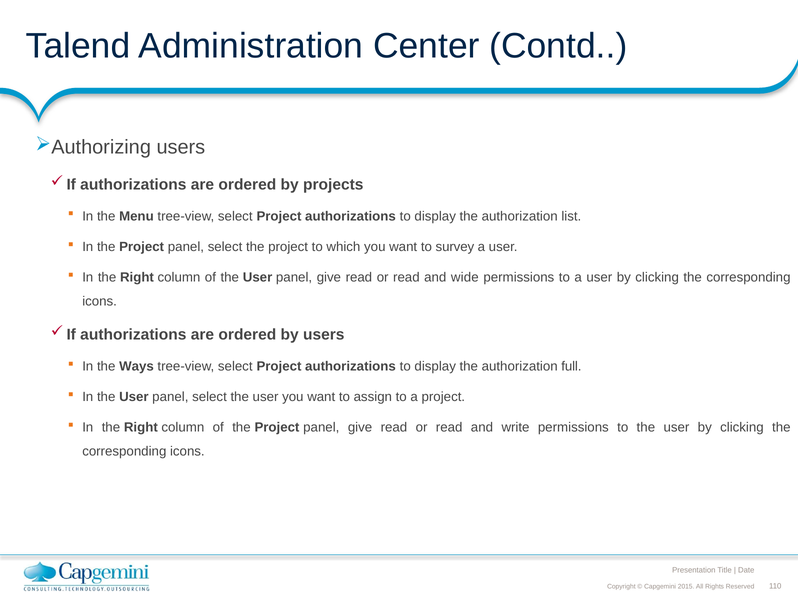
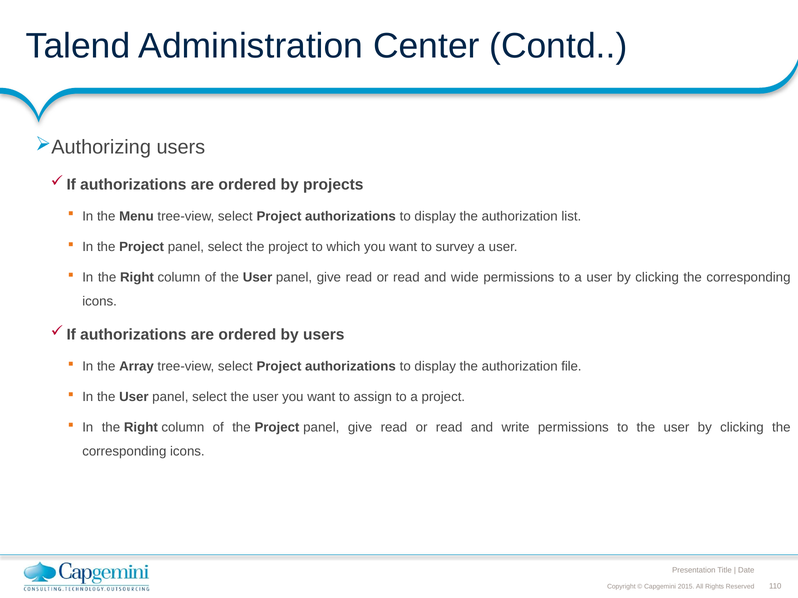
Ways: Ways -> Array (136, 367)
full: full -> file (571, 367)
